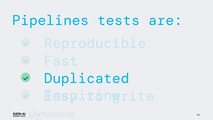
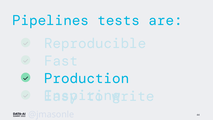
Duplicated: Duplicated -> Production (87, 78)
